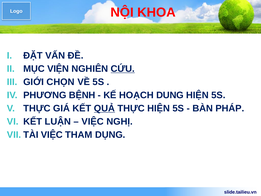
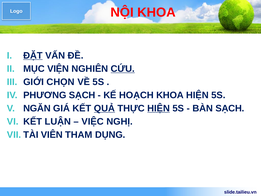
ĐẶT underline: none -> present (33, 55)
PHƯƠNG BỆNH: BỆNH -> SẠCH (82, 95)
HOẠCH DUNG: DUNG -> KHOA (170, 95)
THỰC: THỰC -> NGĂN (37, 108)
HIỆN underline: none -> present (159, 108)
BÀN PHÁP: PHÁP -> SẠCH (230, 108)
VIỆC: VIỆC -> VIÊN (52, 135)
